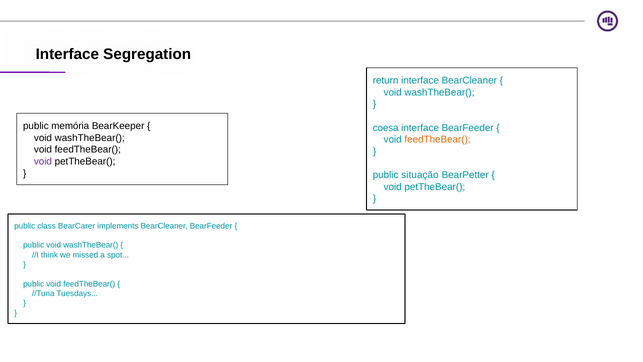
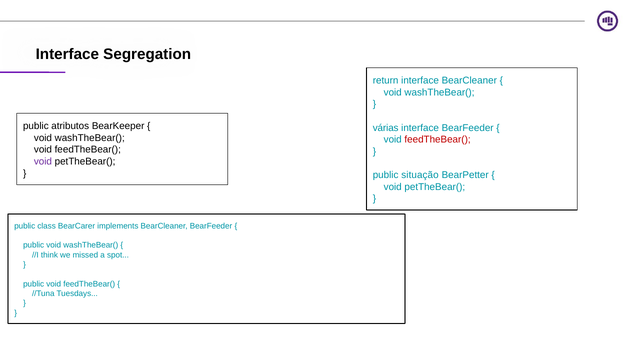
memória: memória -> atributos (70, 126)
coesa: coesa -> várias (386, 128)
feedTheBear( colour: orange -> red (438, 140)
